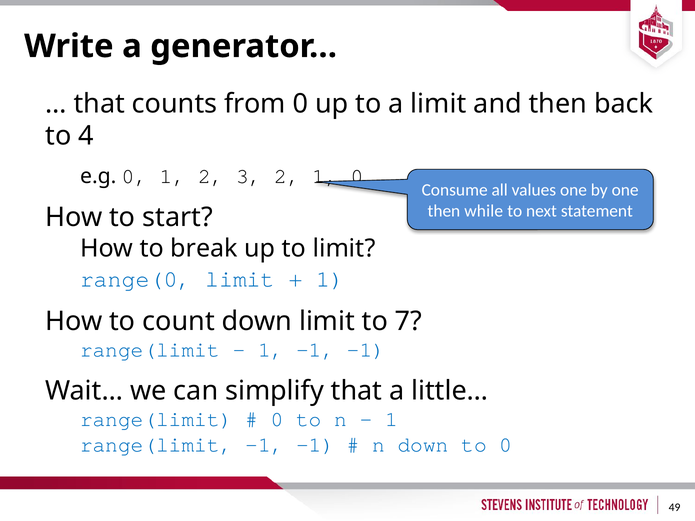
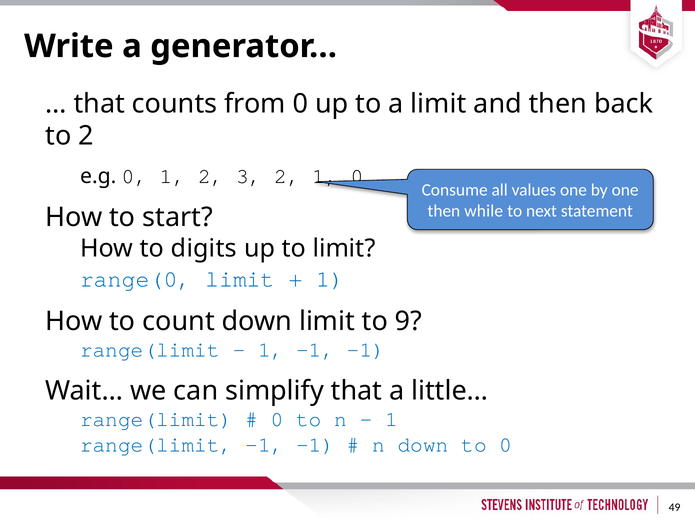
to 4: 4 -> 2 (86, 136)
break: break -> digits (204, 248)
7: 7 -> 9 (408, 321)
